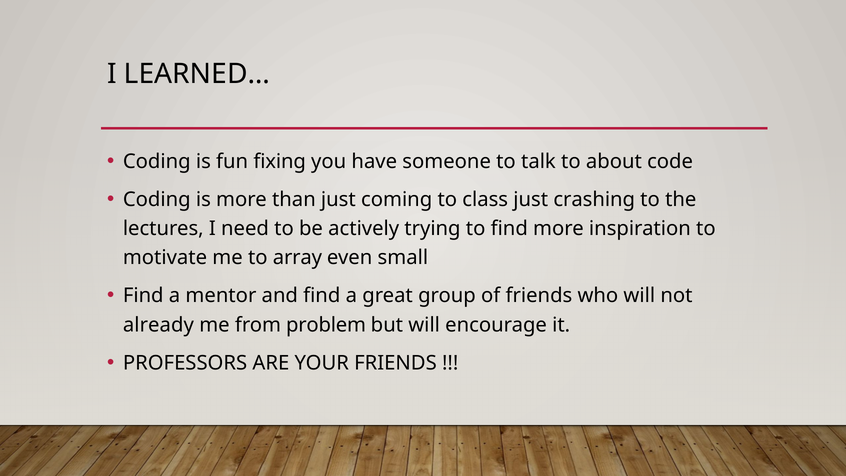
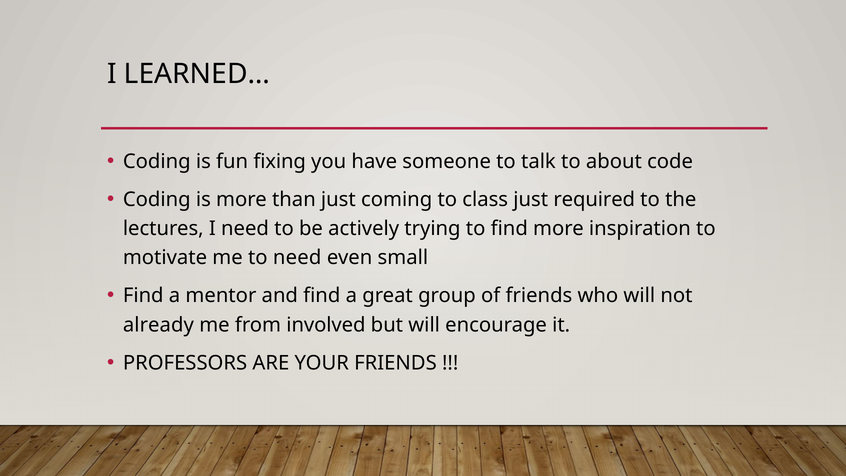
crashing: crashing -> required (594, 199)
to array: array -> need (297, 258)
problem: problem -> involved (326, 325)
